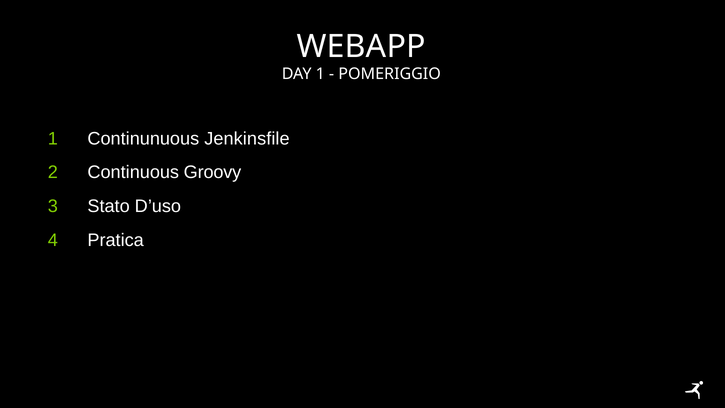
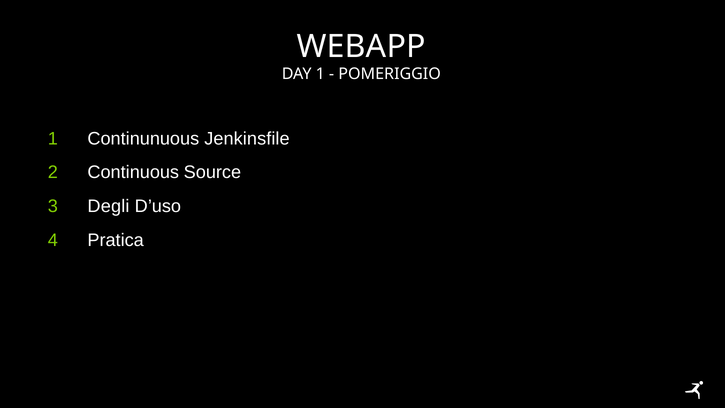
Groovy: Groovy -> Source (212, 172)
Stato: Stato -> Degli (109, 206)
